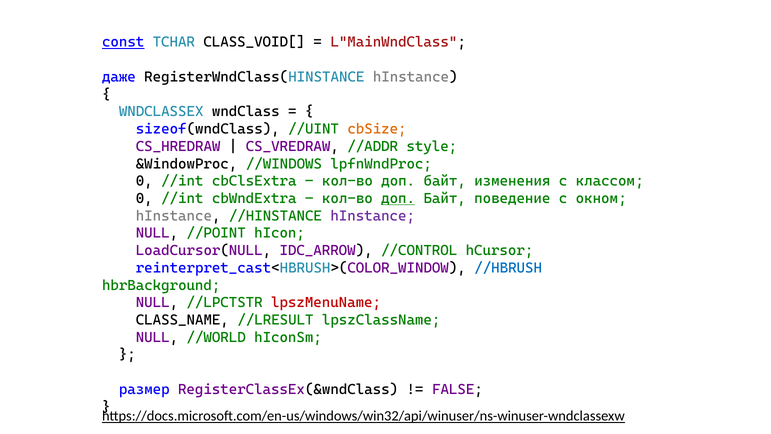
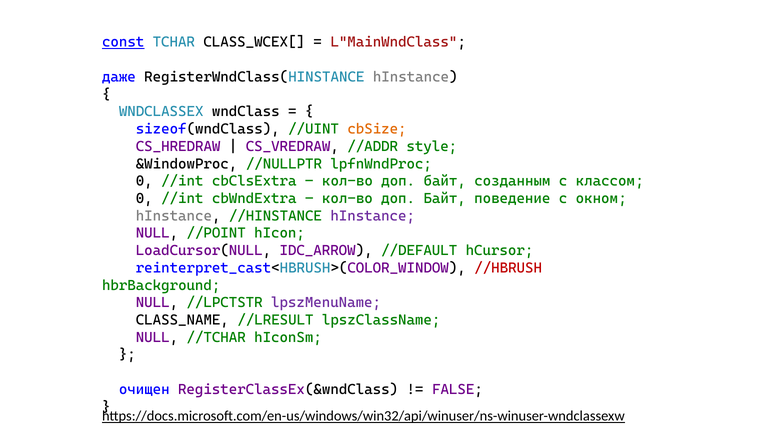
CLASS_VOID[: CLASS_VOID[ -> CLASS_WCEX[ (254, 42)
//WINDOWS: //WINDOWS -> //NULLPTR (284, 164)
изменения: изменения -> созданным (512, 181)
доп underline: present -> none (398, 198)
//CONTROL: //CONTROL -> //DEFAULT (419, 250)
//HBRUSH colour: blue -> red (508, 268)
lpszMenuName colour: red -> purple (326, 302)
//WORLD: //WORLD -> //TCHAR (216, 337)
размер: размер -> очищен (144, 389)
